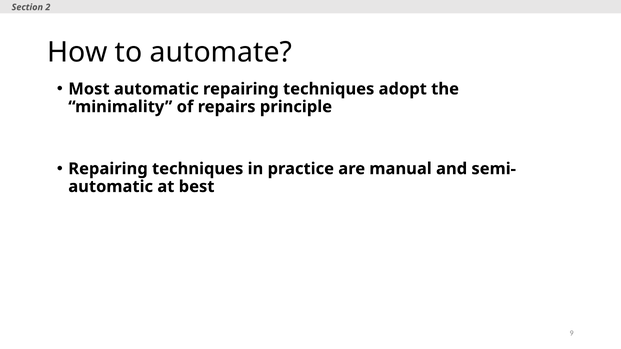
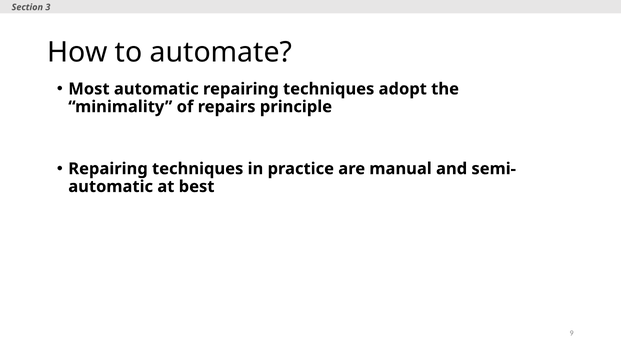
2: 2 -> 3 (48, 7)
